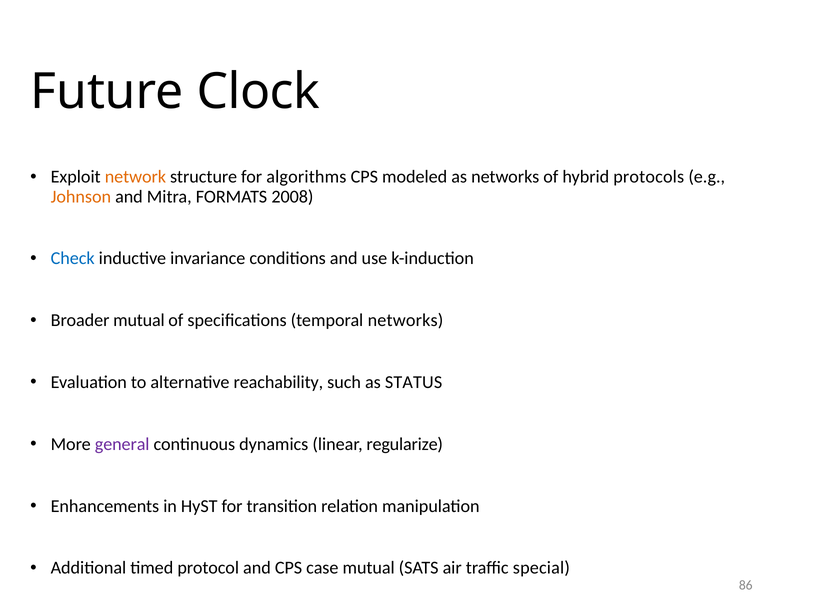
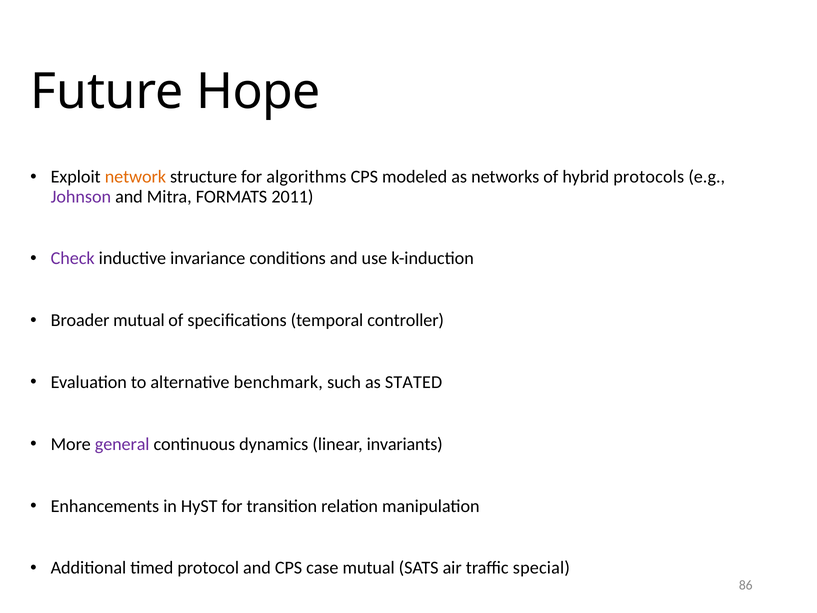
Clock: Clock -> Hope (258, 92)
Johnson colour: orange -> purple (81, 196)
2008: 2008 -> 2011 (292, 196)
Check colour: blue -> purple (73, 258)
temporal networks: networks -> controller (406, 320)
reachability: reachability -> benchmark (278, 382)
STATUS: STATUS -> STATED (414, 382)
regularize: regularize -> invariants (405, 444)
